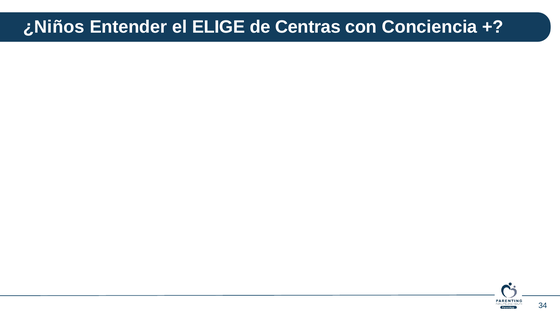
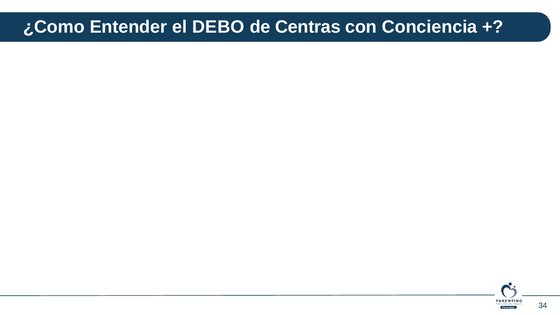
¿Niños: ¿Niños -> ¿Como (54, 27)
ELIGE: ELIGE -> DEBO (218, 27)
